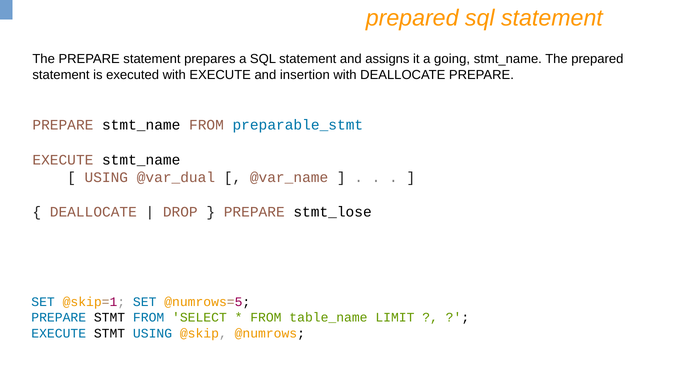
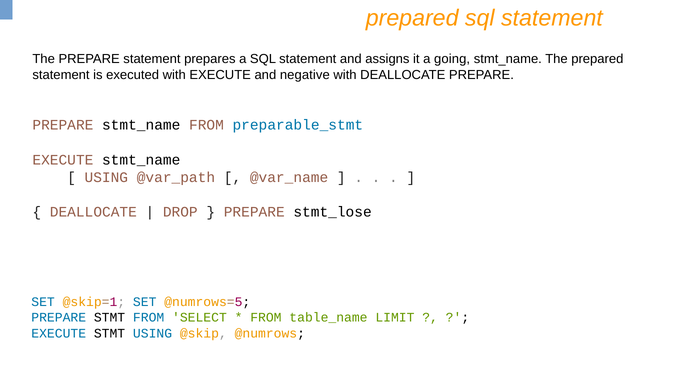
insertion: insertion -> negative (305, 75)
@var_dual: @var_dual -> @var_path (176, 177)
